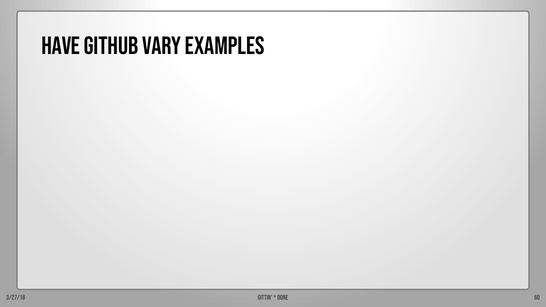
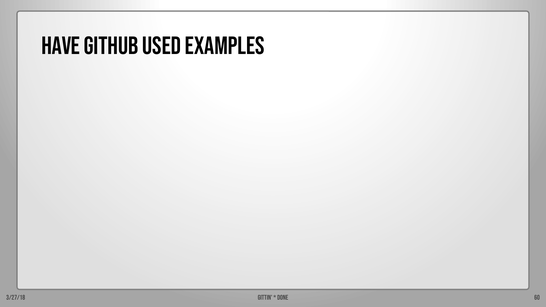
VARY: VARY -> USED (162, 46)
